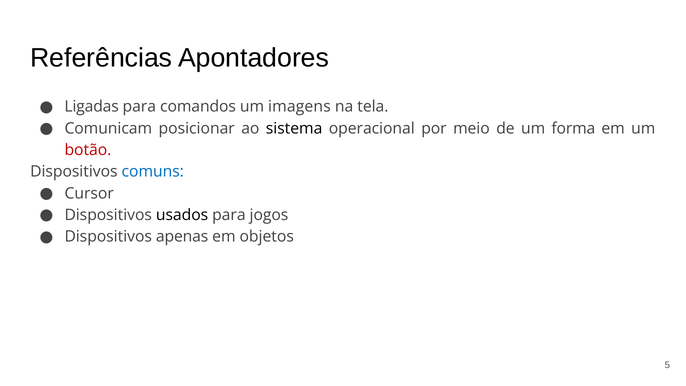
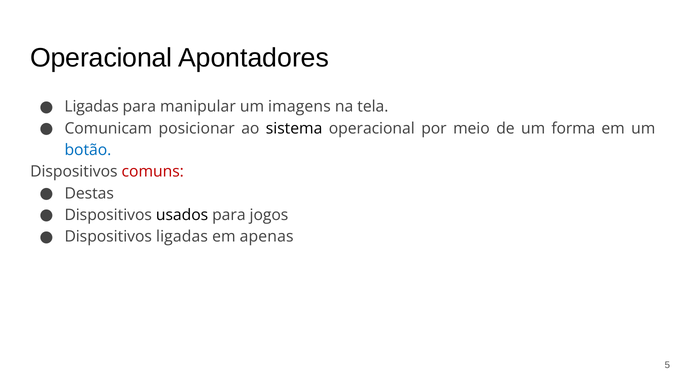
Referências: Referências -> Operacional (101, 58)
comandos: comandos -> manipular (198, 107)
botão colour: red -> blue (88, 150)
comuns colour: blue -> red (153, 172)
Cursor: Cursor -> Destas (89, 193)
Dispositivos apenas: apenas -> ligadas (182, 237)
objetos: objetos -> apenas (267, 237)
